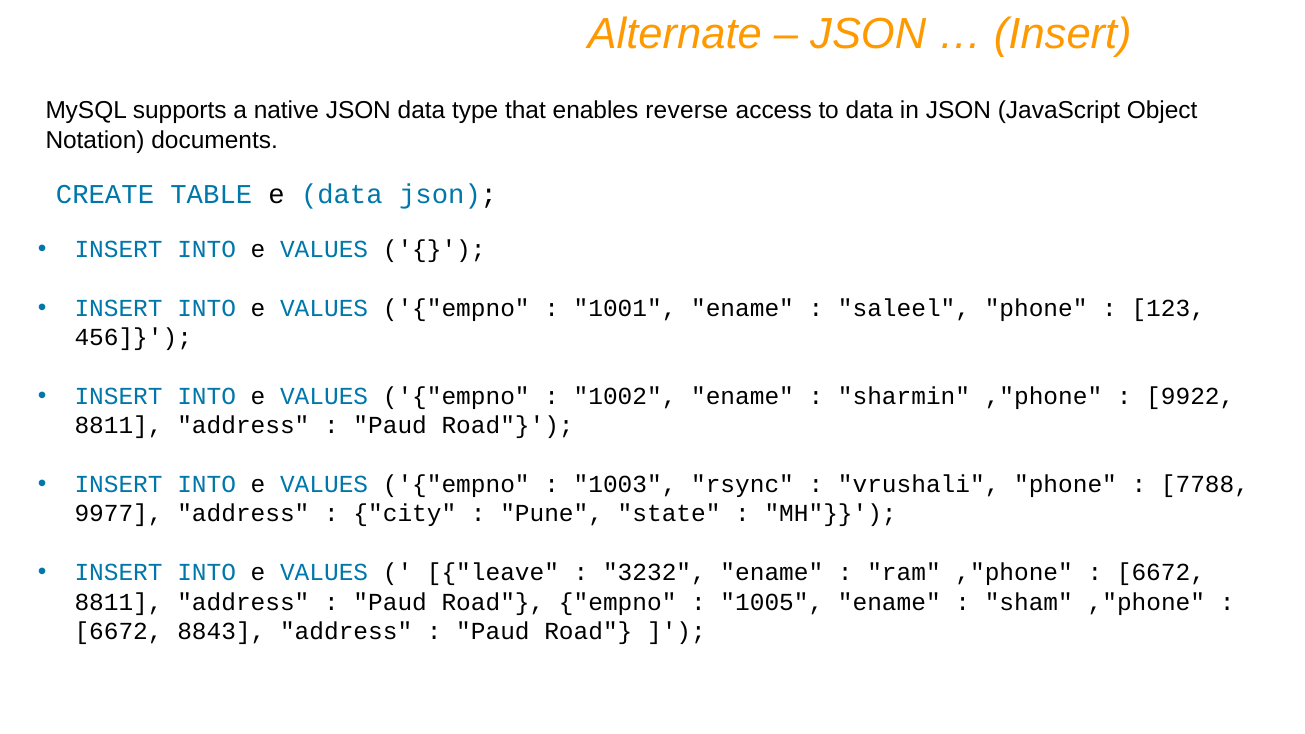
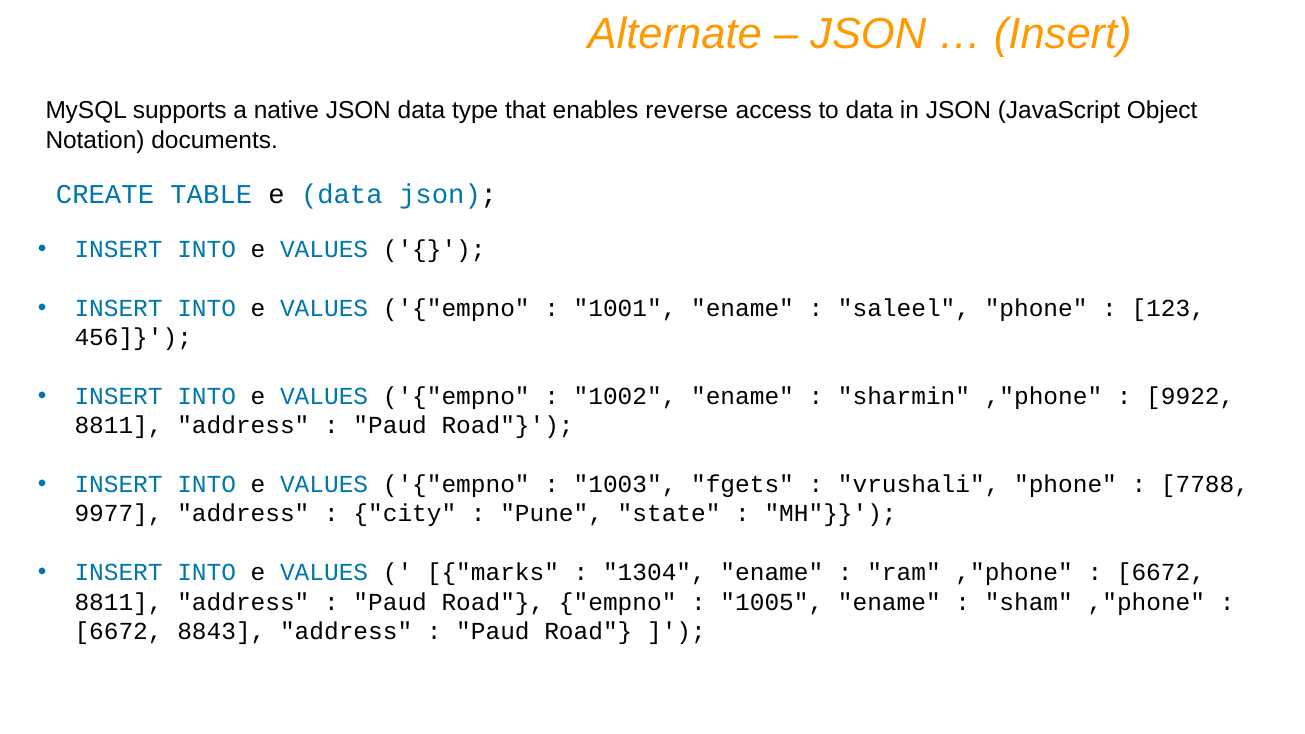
rsync: rsync -> fgets (743, 485)
leave: leave -> marks (493, 573)
3232: 3232 -> 1304 (654, 573)
